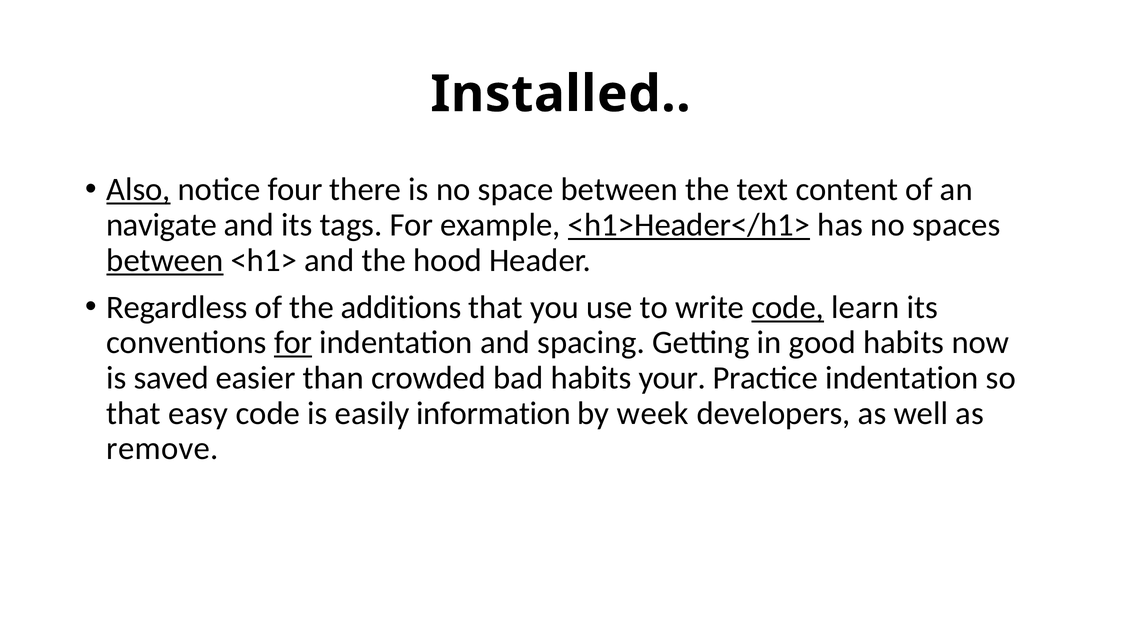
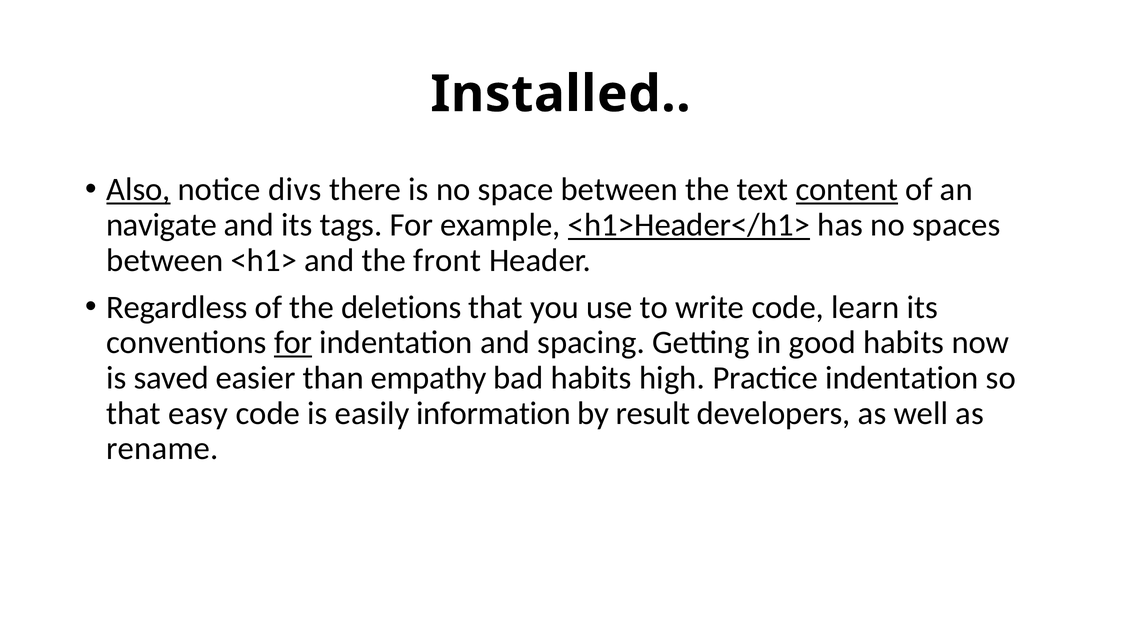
four: four -> divs (295, 190)
content underline: none -> present (847, 190)
between underline: present -> none (165, 260)
hood: hood -> front (447, 260)
additions: additions -> deletions (401, 307)
code underline: present -> none (788, 307)
crowded: crowded -> empathy (429, 378)
your: your -> high (672, 378)
week: week -> result (653, 413)
remove: remove -> rename (162, 449)
